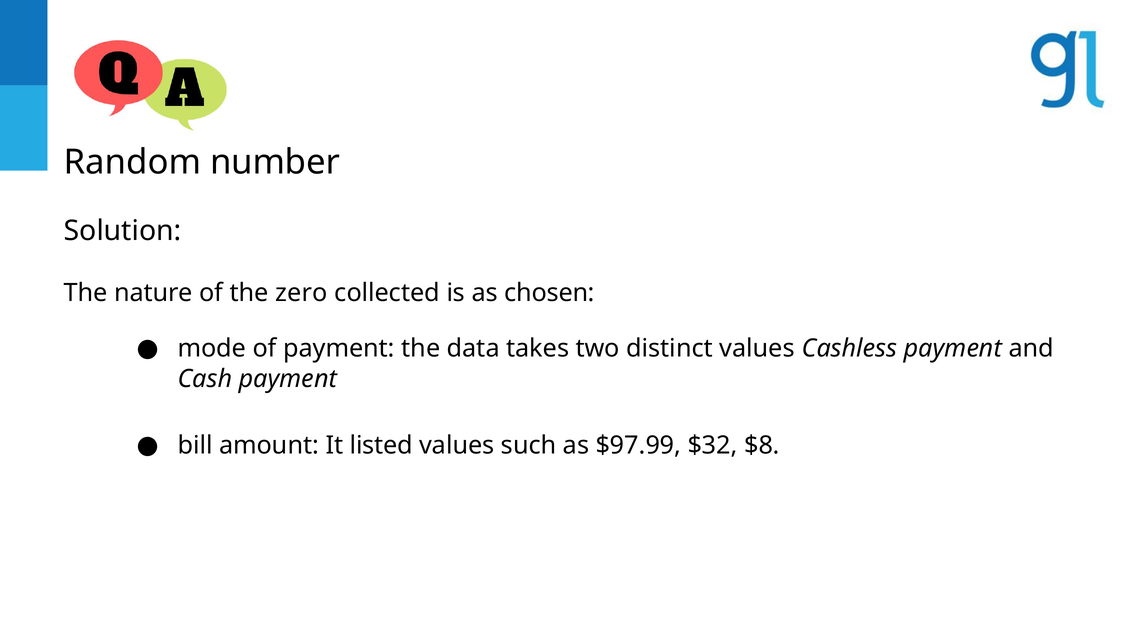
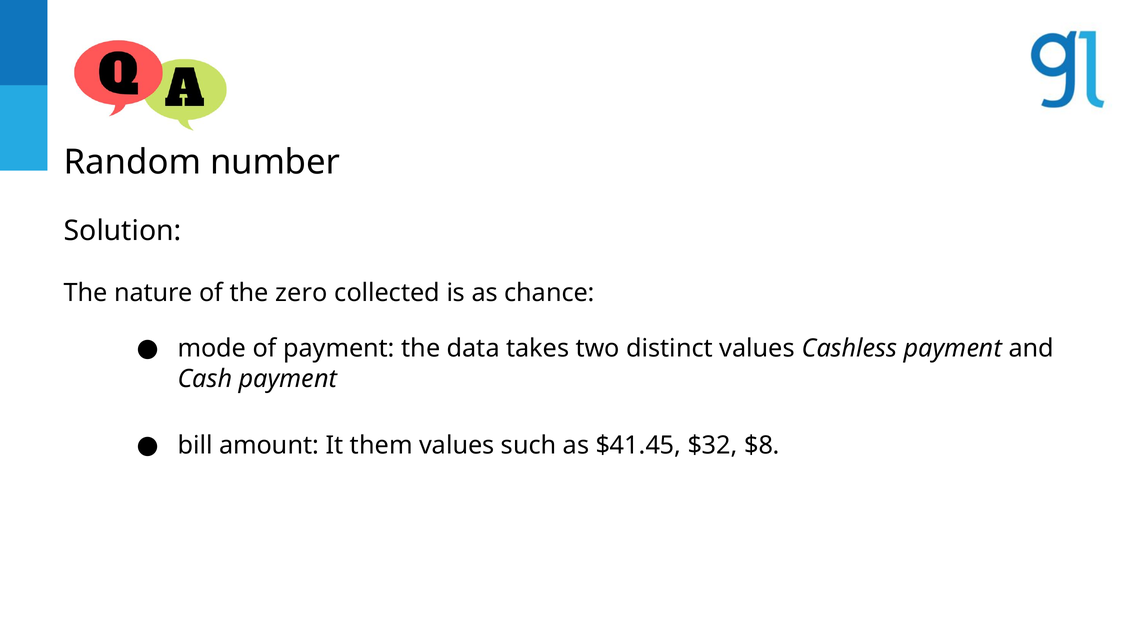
chosen: chosen -> chance (549, 293)
listed: listed -> them (381, 445)
$97.99: $97.99 -> $41.45 (638, 445)
